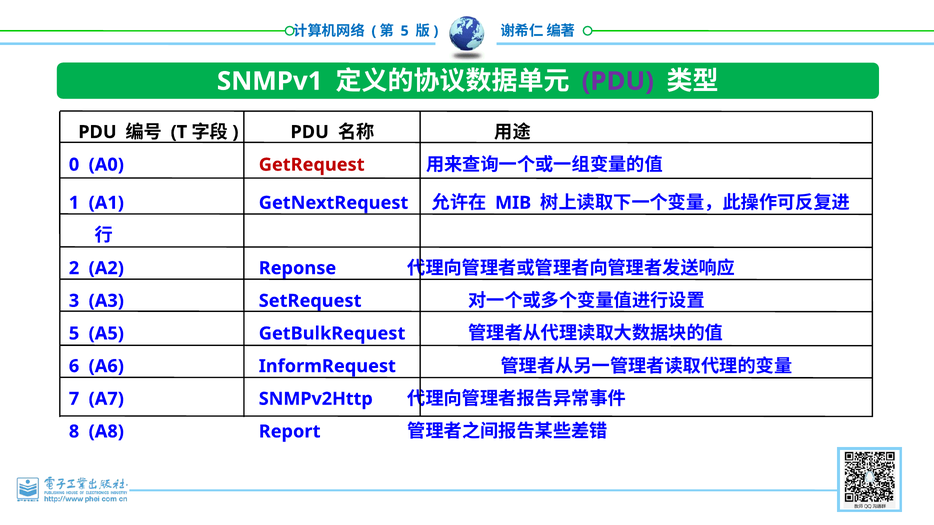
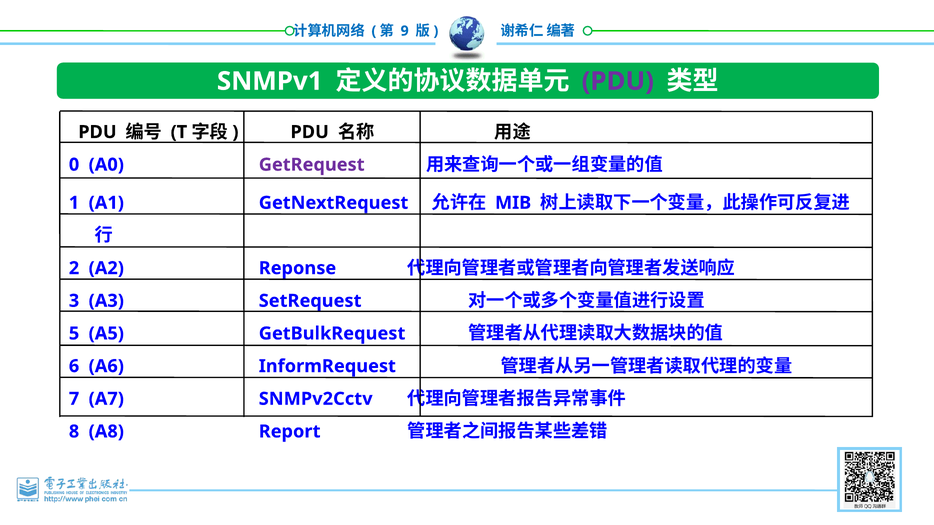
5: 5 -> 9 (405, 31)
GetRequest colour: red -> purple (312, 165)
SNMPv2Http: SNMPv2Http -> SNMPv2Cctv (316, 399)
